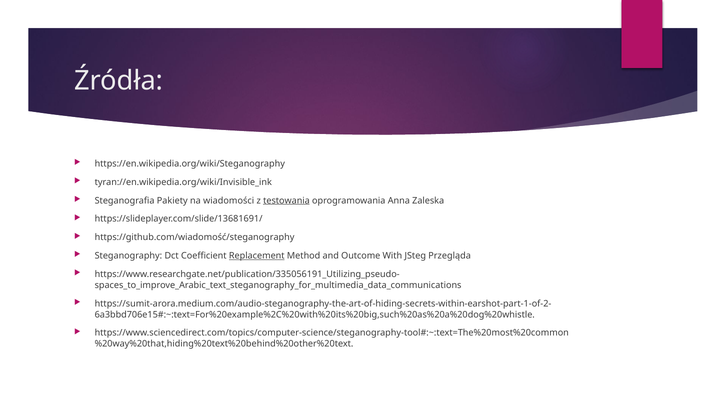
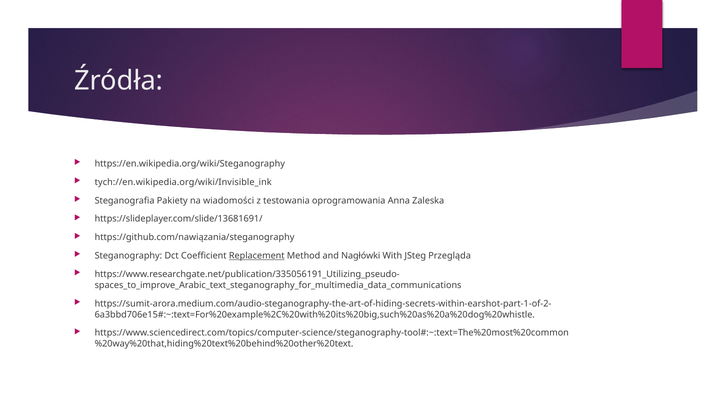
tyran://en.wikipedia.org/wiki/Invisible_ink: tyran://en.wikipedia.org/wiki/Invisible_ink -> tych://en.wikipedia.org/wiki/Invisible_ink (183, 182)
testowania underline: present -> none (286, 201)
https://github.com/wiadomość/steganography: https://github.com/wiadomość/steganography -> https://github.com/nawiązania/steganography (195, 238)
Outcome: Outcome -> Nagłówki (361, 256)
